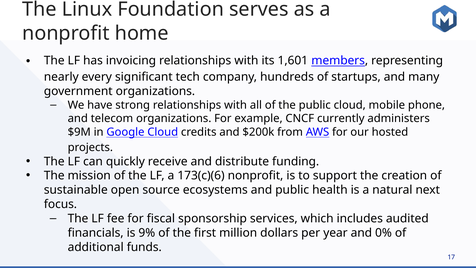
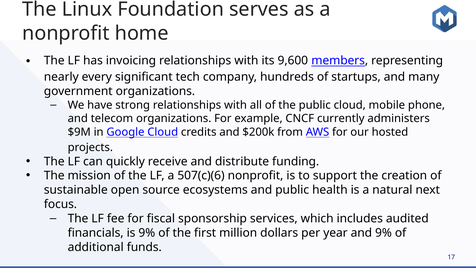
1,601: 1,601 -> 9,600 (293, 61)
173(c)(6: 173(c)(6 -> 507(c)(6 (201, 176)
and 0%: 0% -> 9% (383, 233)
